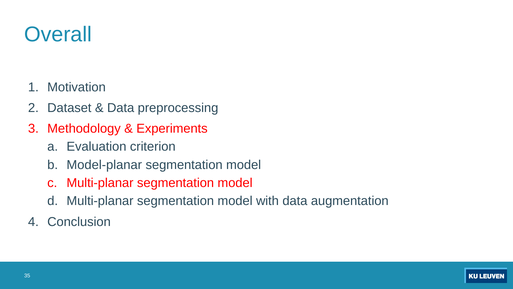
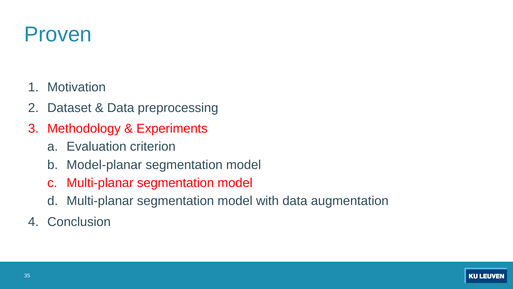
Overall: Overall -> Proven (58, 34)
